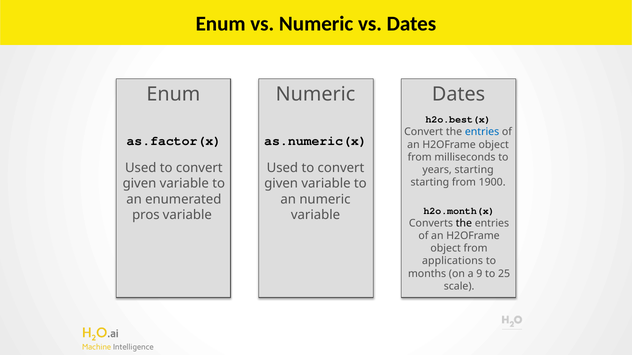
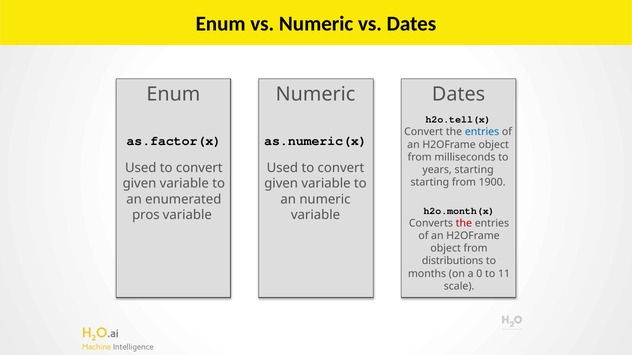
h2o.best(x: h2o.best(x -> h2o.tell(x (458, 120)
the colour: black -> red (464, 223)
applications: applications -> distributions (453, 261)
9: 9 -> 0 (479, 274)
25: 25 -> 11 (504, 274)
